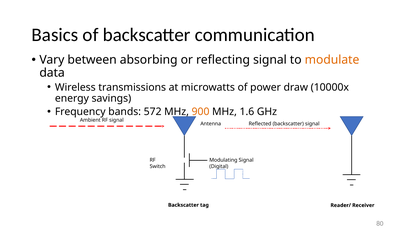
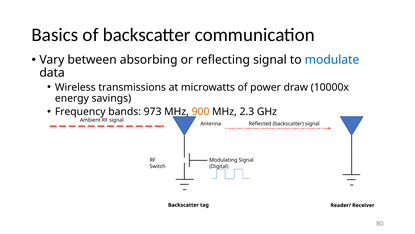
modulate colour: orange -> blue (332, 60)
572: 572 -> 973 (153, 112)
1.6: 1.6 -> 2.3 (247, 112)
